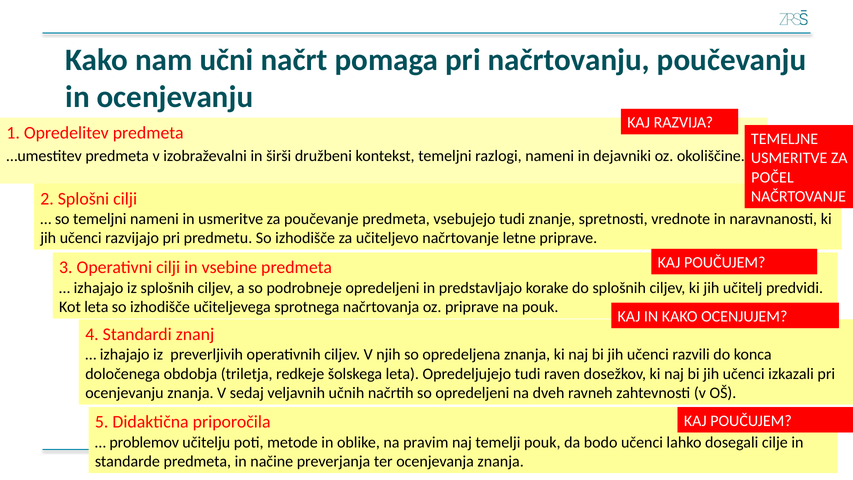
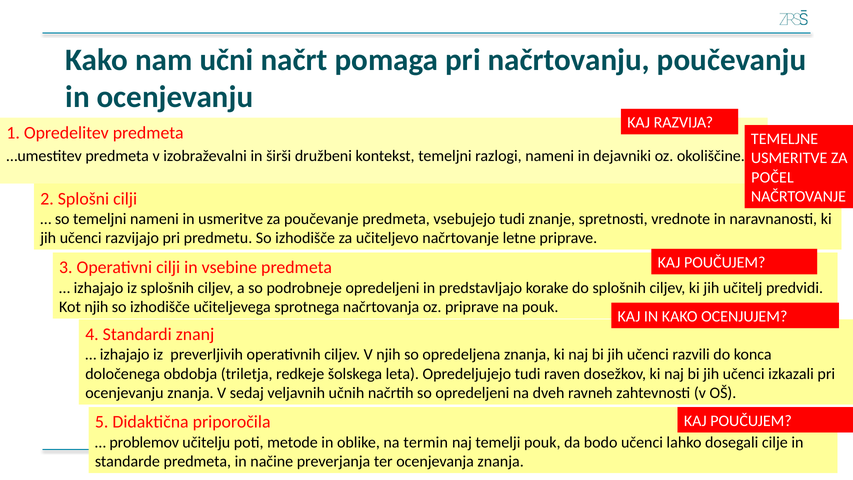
Kot leta: leta -> njih (96, 307)
pravim: pravim -> termin (426, 442)
